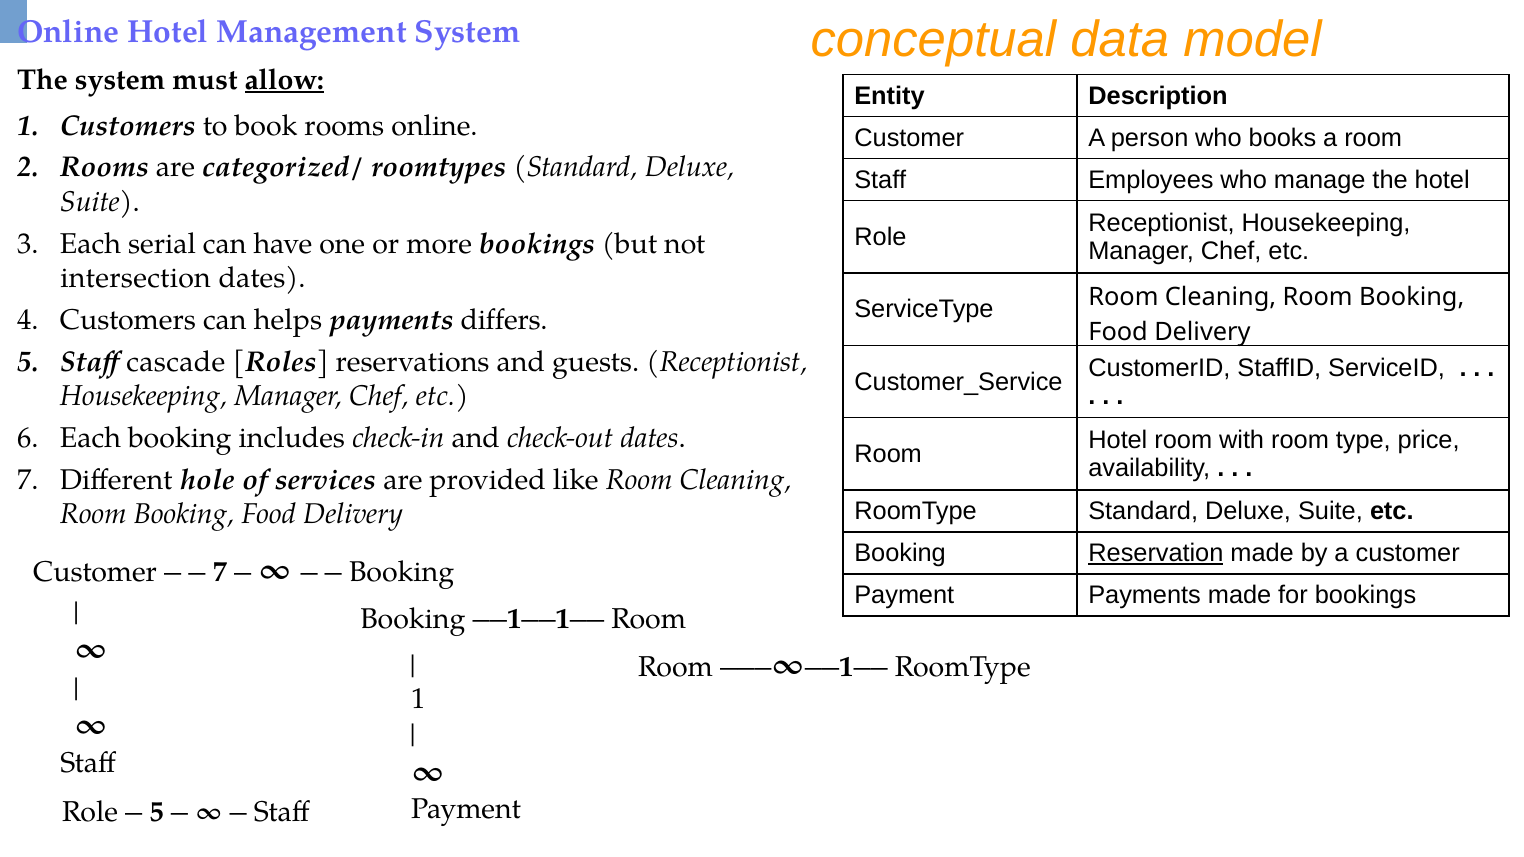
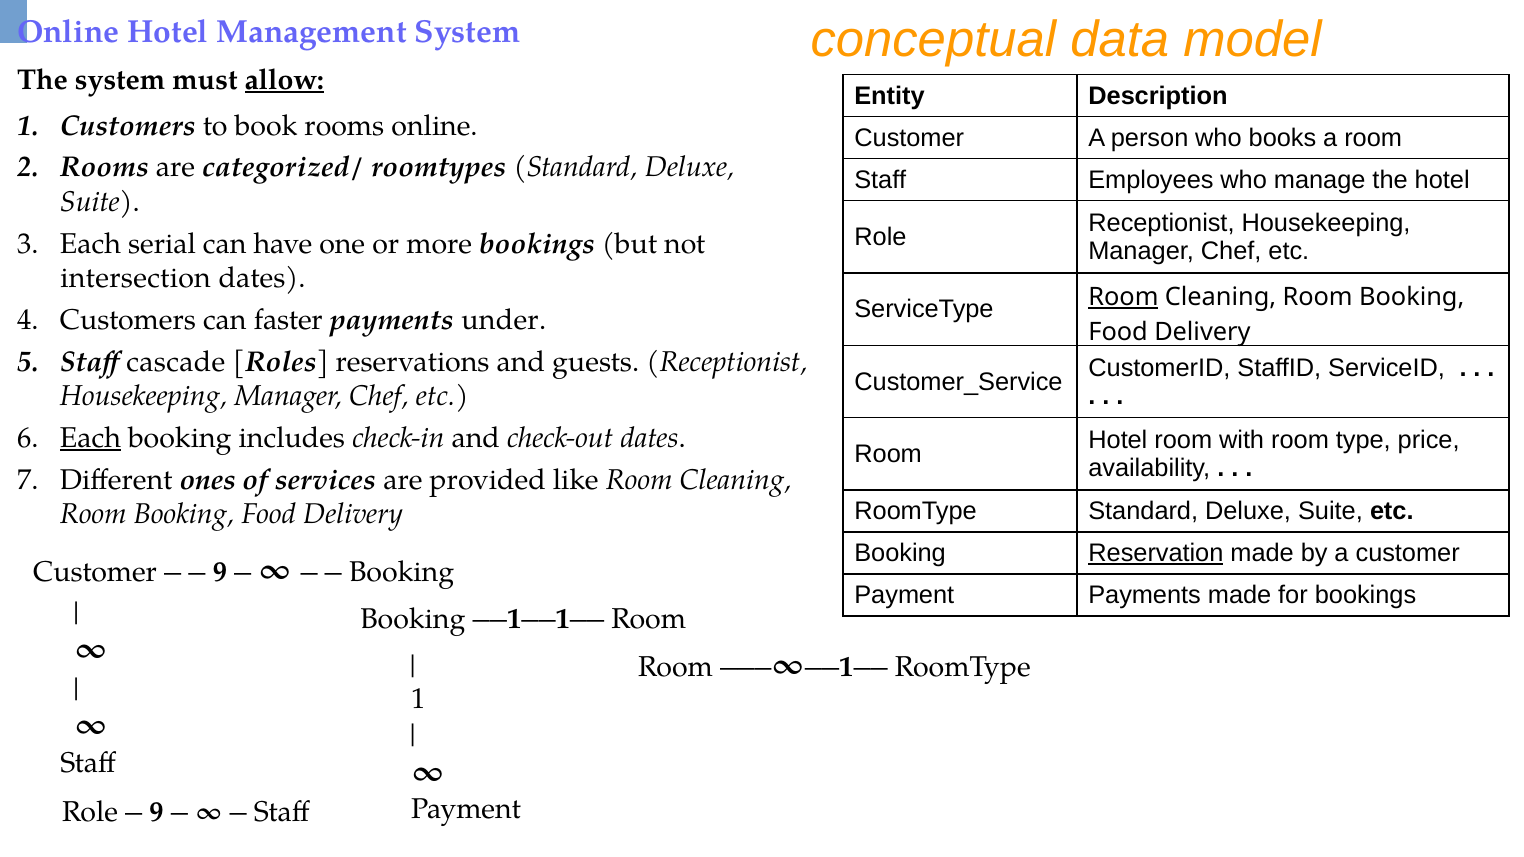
Room underline: none -> present (1123, 297)
helps: helps -> faster (288, 320)
differs: differs -> under (504, 320)
Each underline: none -> present (90, 438)
hole: hole -> ones (208, 480)
7: 7 -> 9 (220, 572)
5: 5 -> 9 (157, 812)
